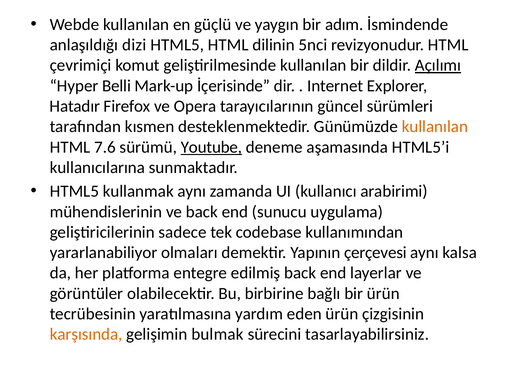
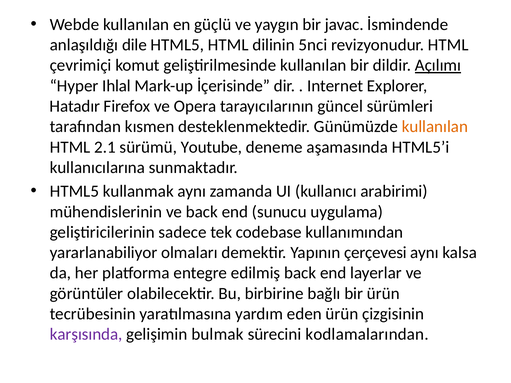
adım: adım -> javac (344, 25)
dizi: dizi -> dile (134, 45)
Belli: Belli -> Ihlal (117, 86)
7.6: 7.6 -> 2.1 (105, 147)
Youtube underline: present -> none (211, 147)
karşısında colour: orange -> purple (86, 335)
tasarlayabilirsiniz: tasarlayabilirsiniz -> kodlamalarından (367, 335)
